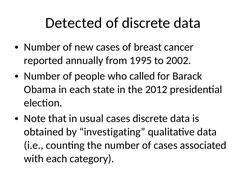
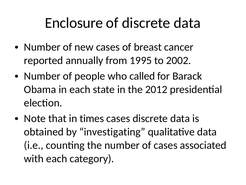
Detected: Detected -> Enclosure (74, 23)
usual: usual -> times (92, 118)
